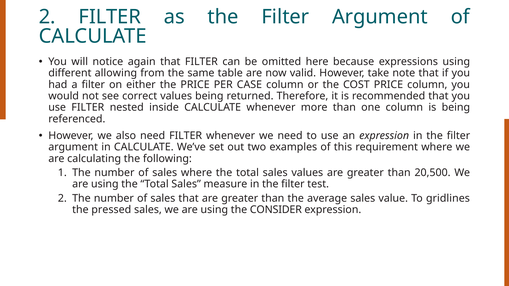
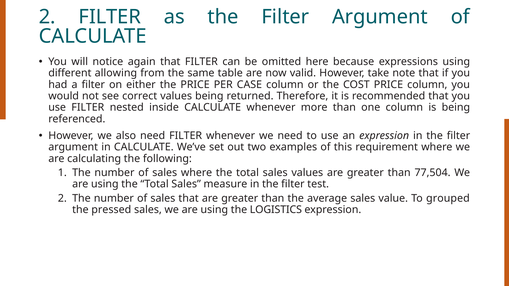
20,500: 20,500 -> 77,504 (433, 173)
gridlines: gridlines -> grouped (448, 198)
CONSIDER: CONSIDER -> LOGISTICS (276, 210)
